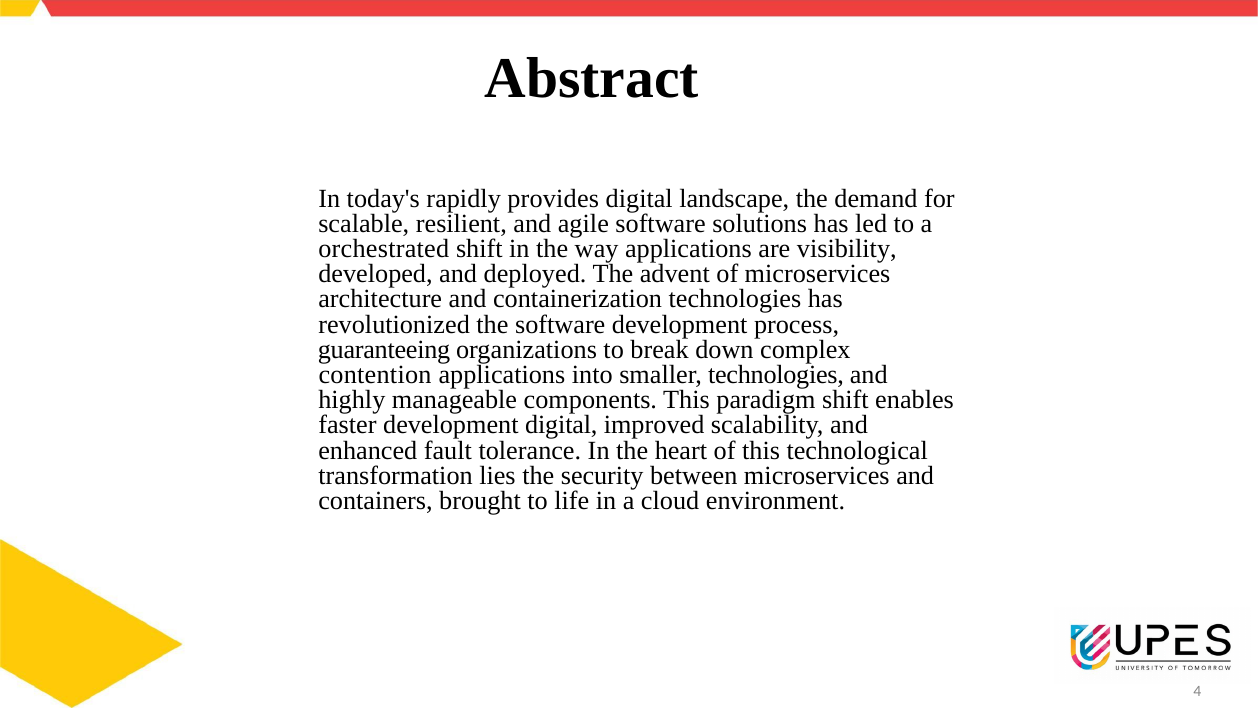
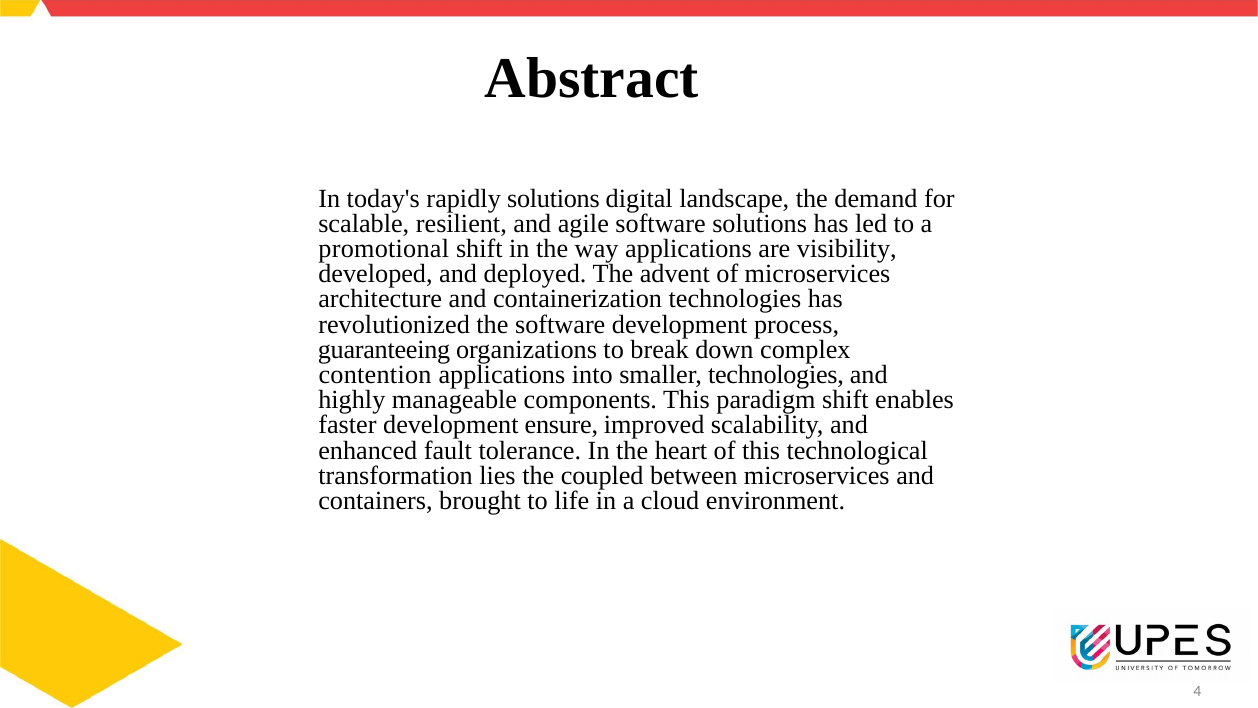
rapidly provides: provides -> solutions (553, 198)
orchestrated: orchestrated -> promotional (384, 249)
development digital: digital -> ensure (561, 425)
security: security -> coupled (602, 475)
